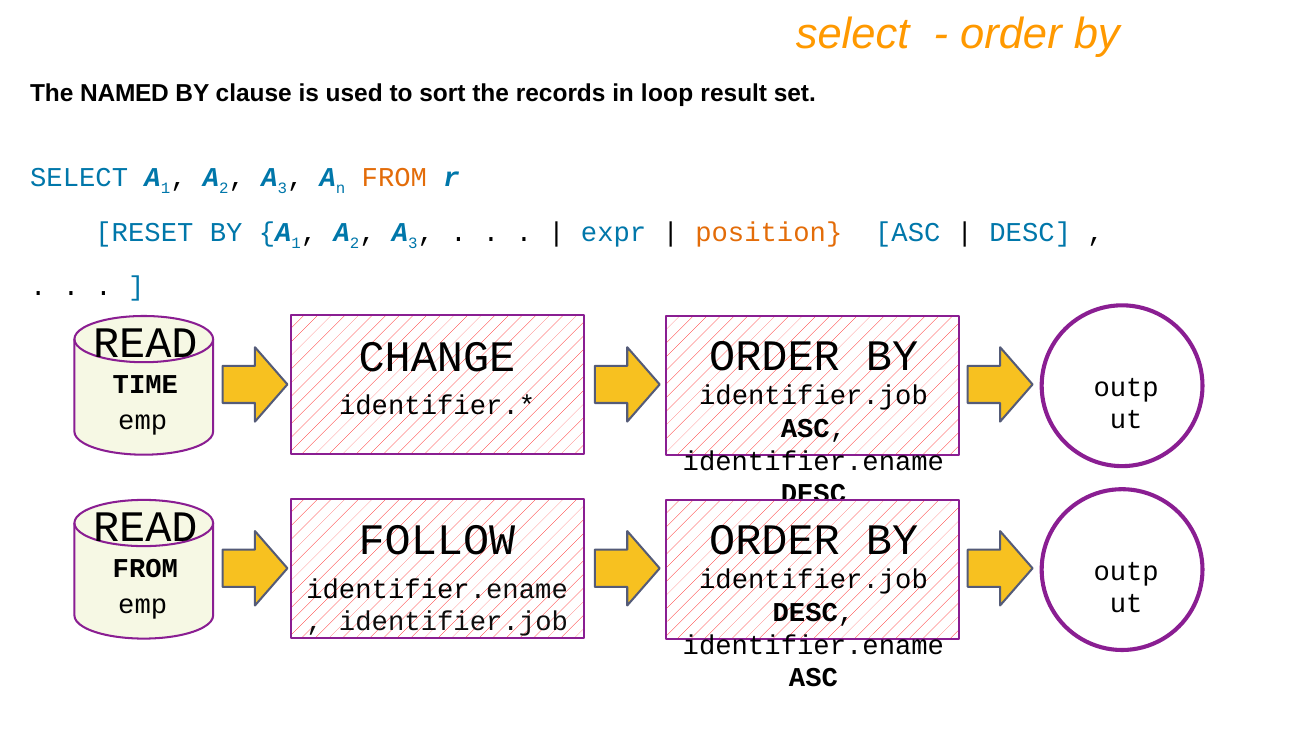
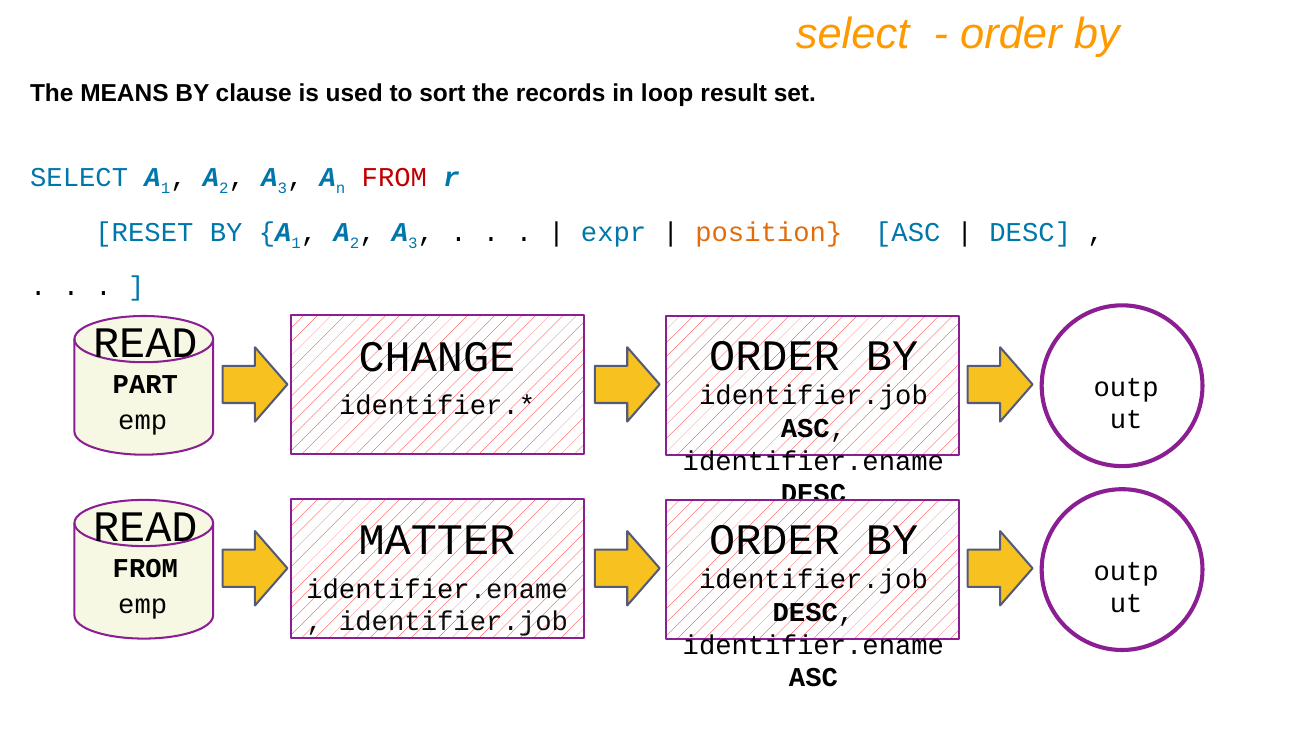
NAMED: NAMED -> MEANS (124, 93)
FROM colour: orange -> red (394, 177)
TIME: TIME -> PART (145, 385)
FOLLOW: FOLLOW -> MATTER (437, 541)
